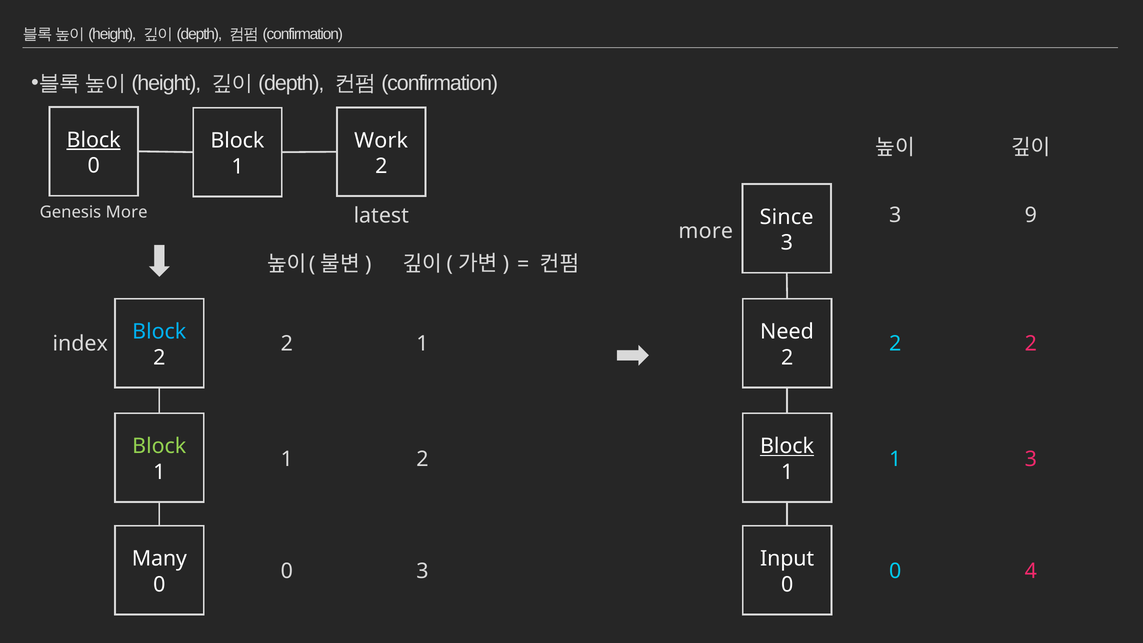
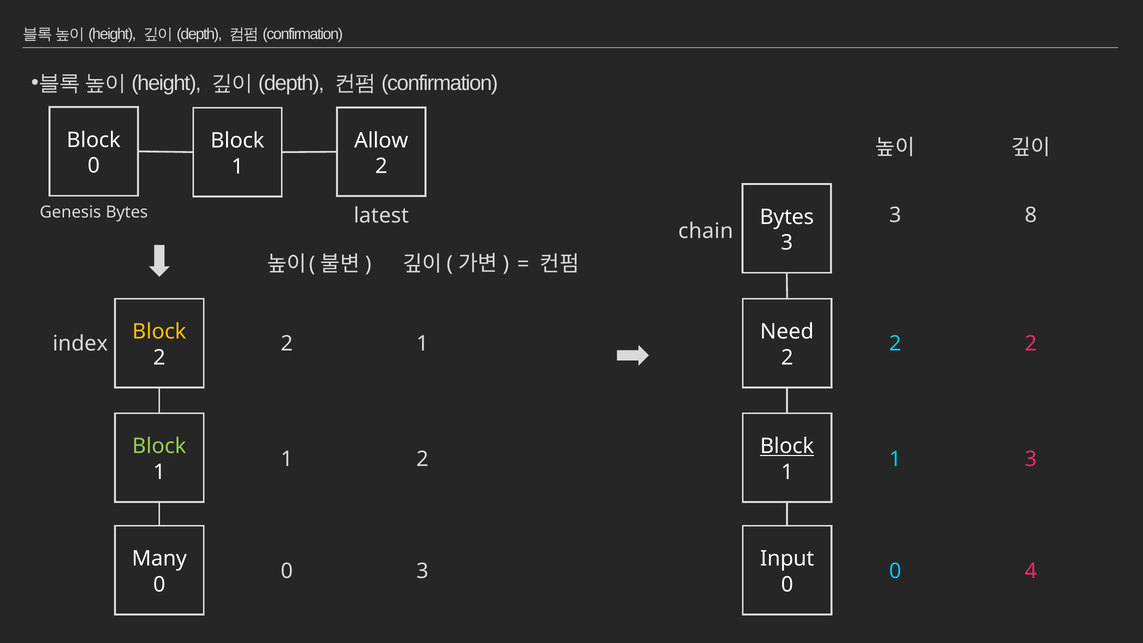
Block underline: present -> none (94, 140)
Work: Work -> Allow (381, 140)
Genesis More: More -> Bytes (127, 212)
9: 9 -> 8 (1031, 215)
Since: Since -> Bytes (787, 217)
more: more -> chain (706, 231)
Block colour: light blue -> yellow (159, 332)
